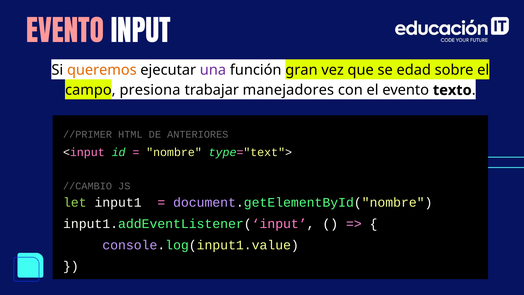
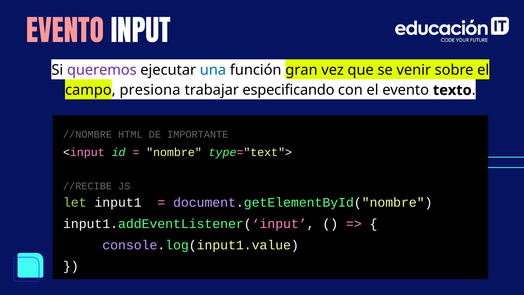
queremos colour: orange -> purple (102, 70)
una colour: purple -> blue (213, 70)
edad: edad -> venir (414, 70)
manejadores: manejadores -> especificando (288, 90)
//PRIMER: //PRIMER -> //NOMBRE (88, 134)
ANTERIORES: ANTERIORES -> IMPORTANTE (198, 134)
//CAMBIO: //CAMBIO -> //RECIBE (88, 186)
